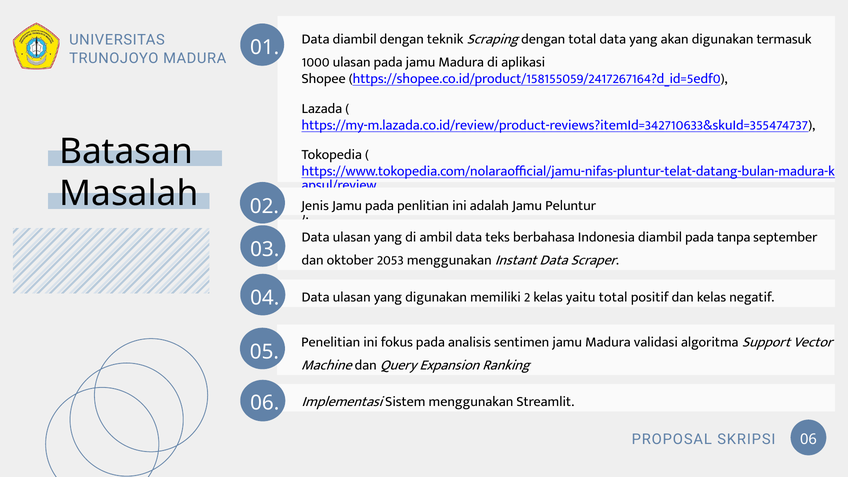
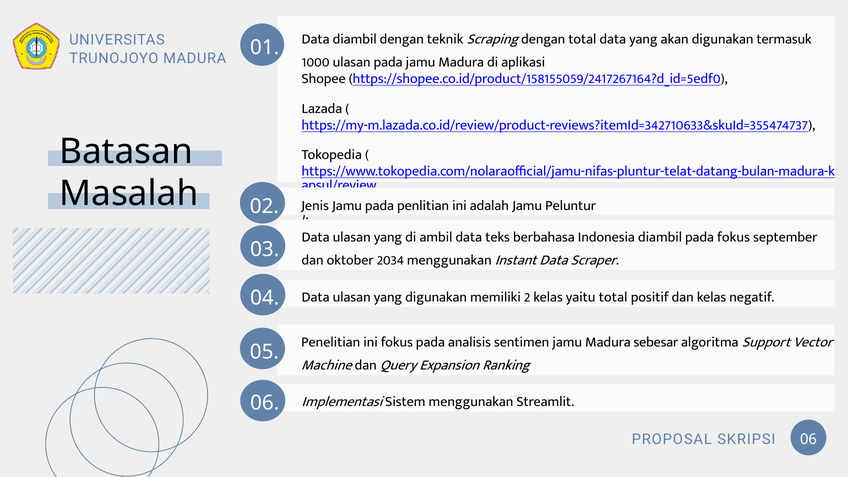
pada tanpa: tanpa -> fokus (734, 237)
2053: 2053 -> 2034 (390, 260)
validasi: validasi -> sebesar (656, 342)
